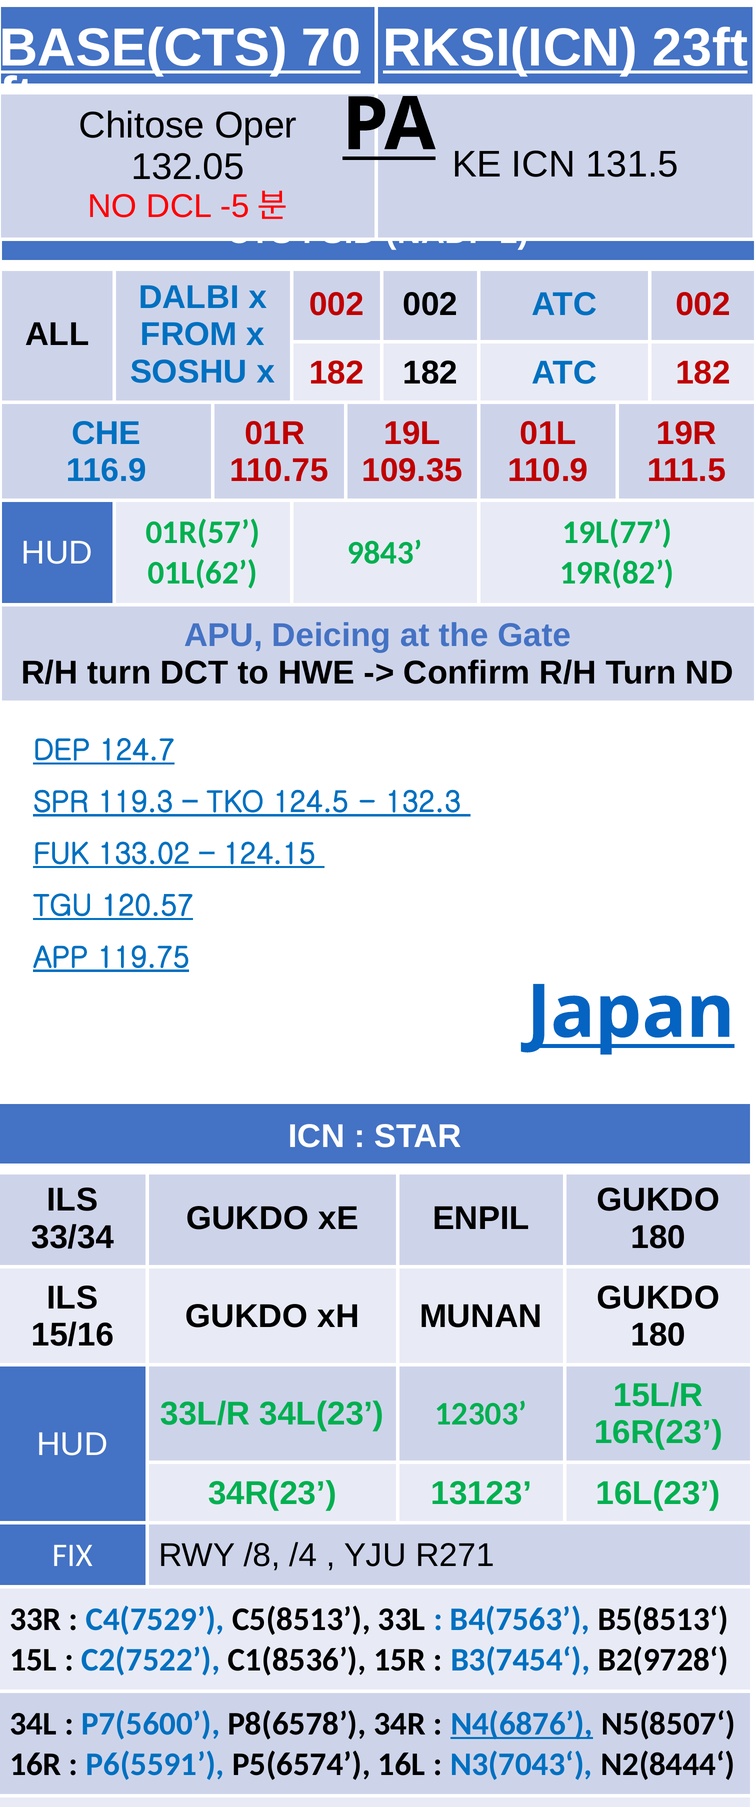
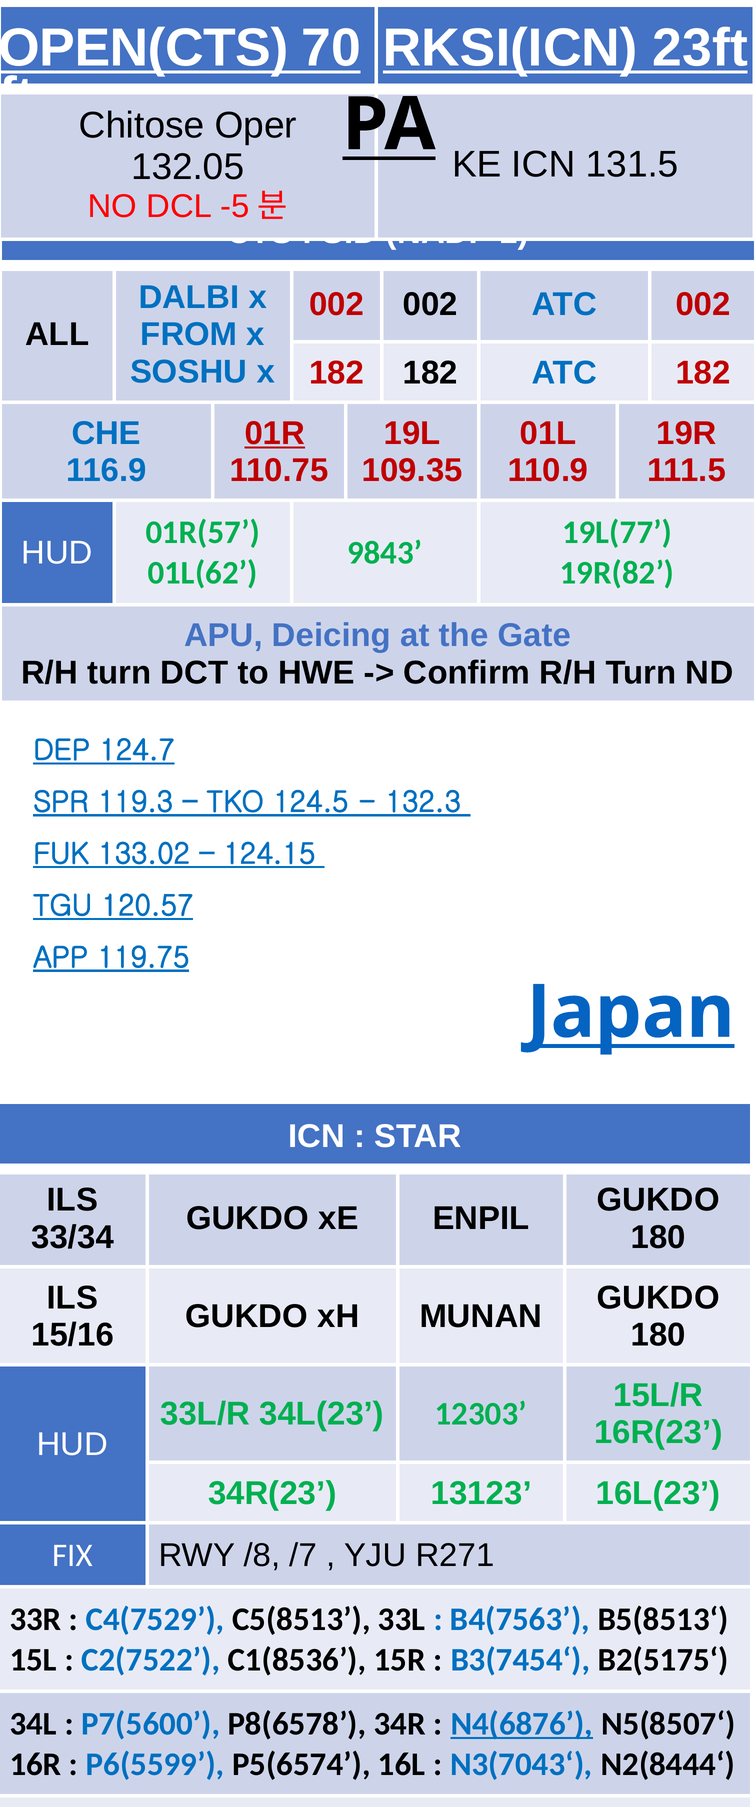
BASE(CTS: BASE(CTS -> OPEN(CTS (143, 48)
01R underline: none -> present (275, 433)
/4: /4 -> /7 (303, 1555)
B2(9728‘: B2(9728‘ -> B2(5175‘ (663, 1659)
P6(5591: P6(5591 -> P6(5599 (155, 1764)
